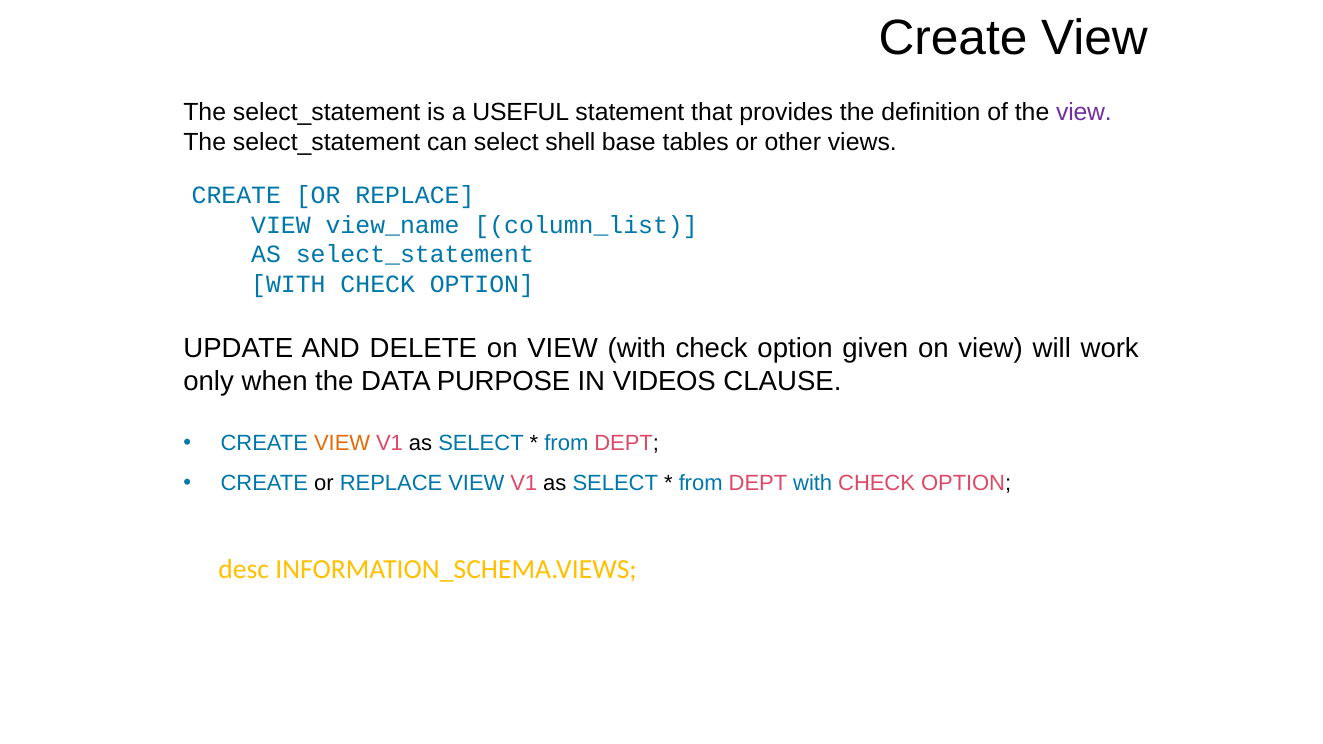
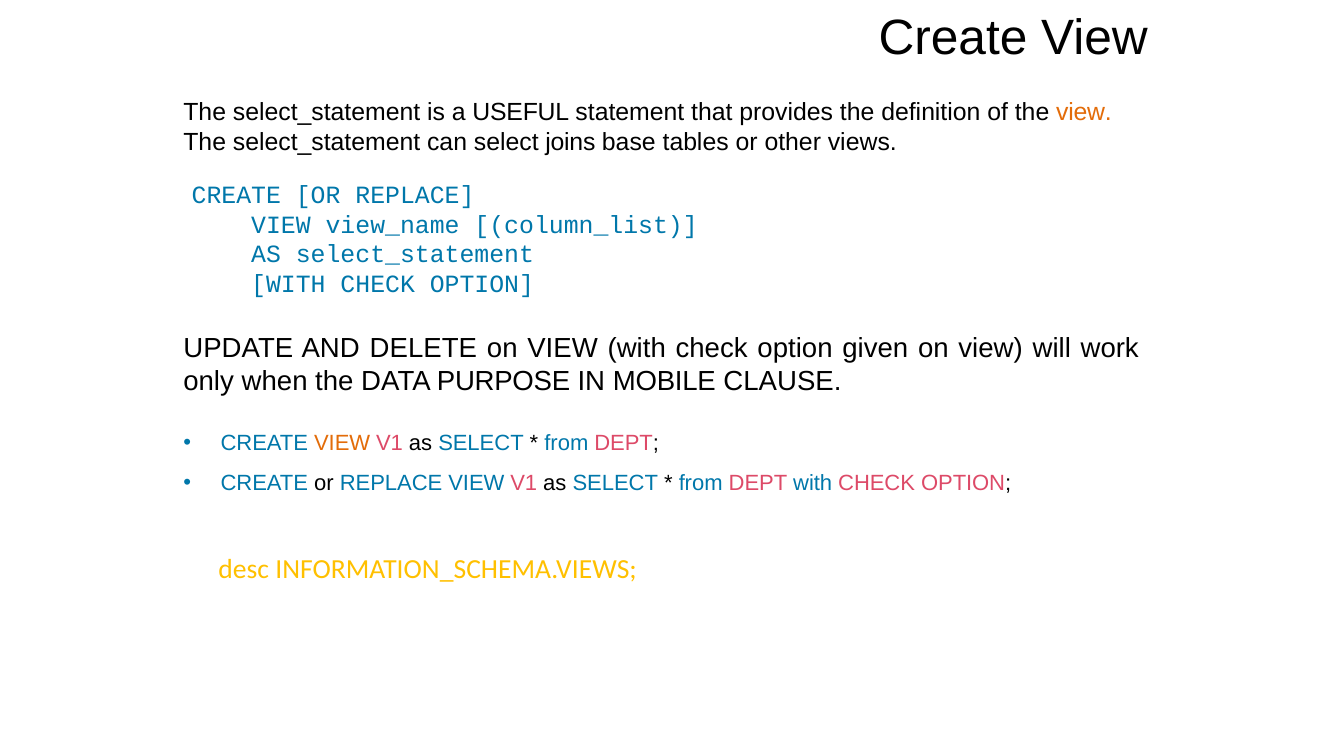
view colour: purple -> orange (1084, 112)
shell: shell -> joins (570, 142)
VIDEOS: VIDEOS -> MOBILE (664, 382)
